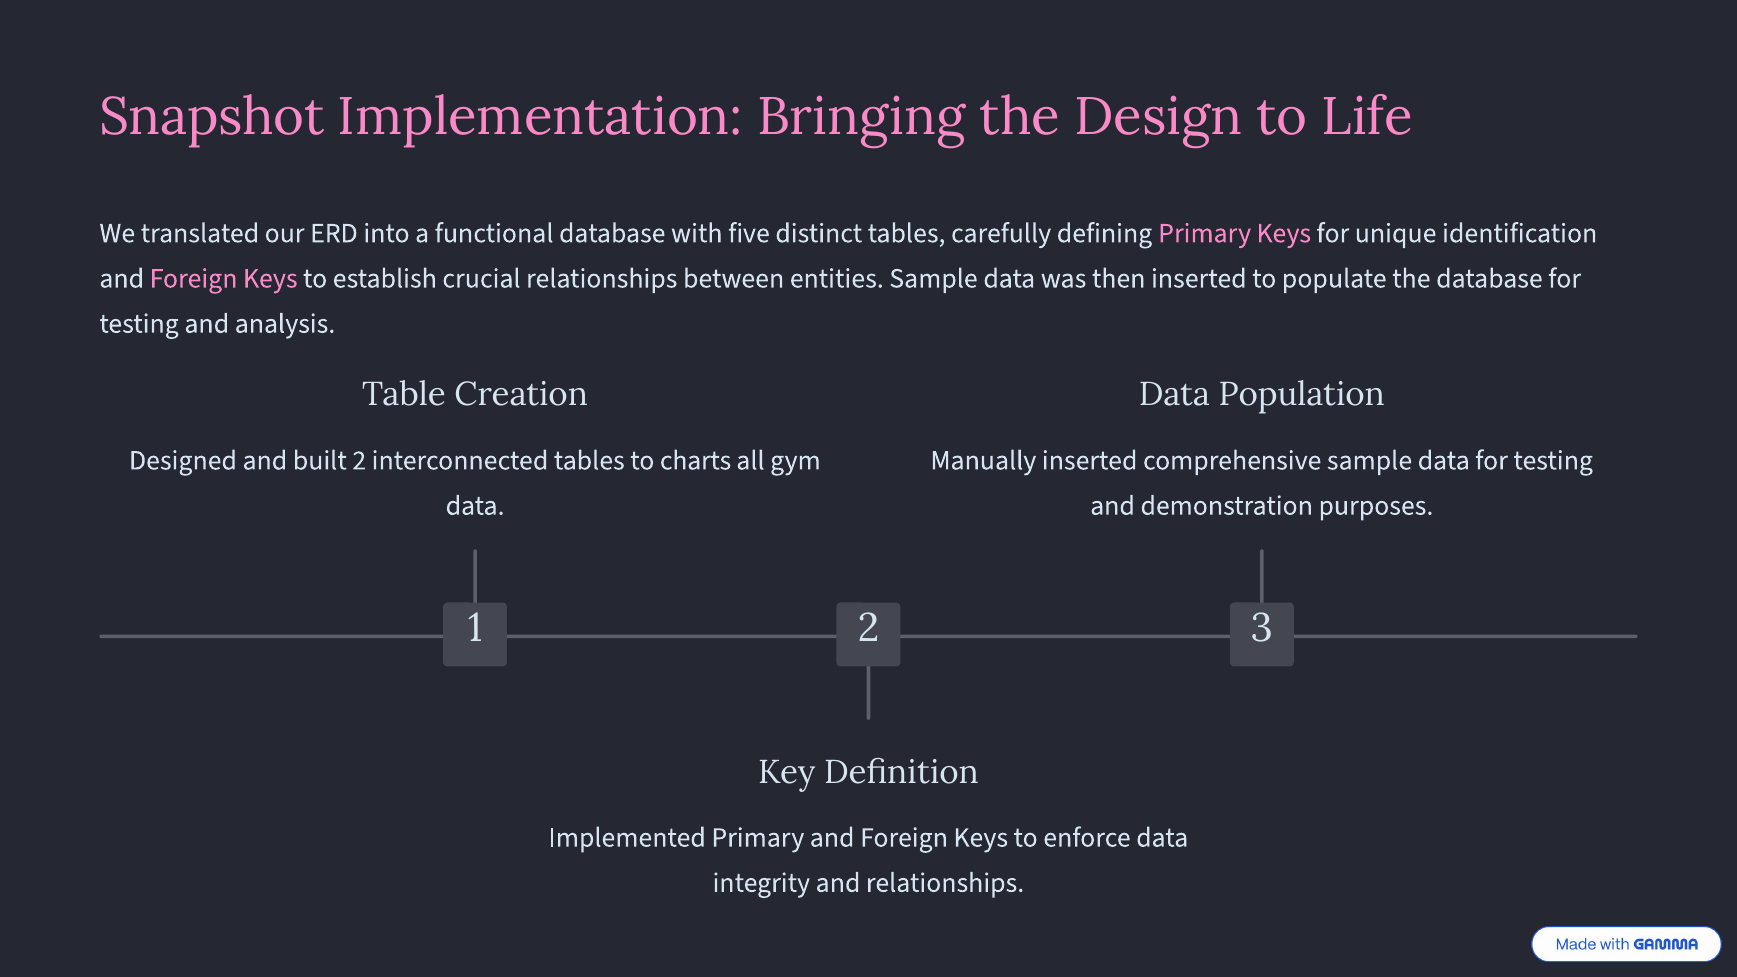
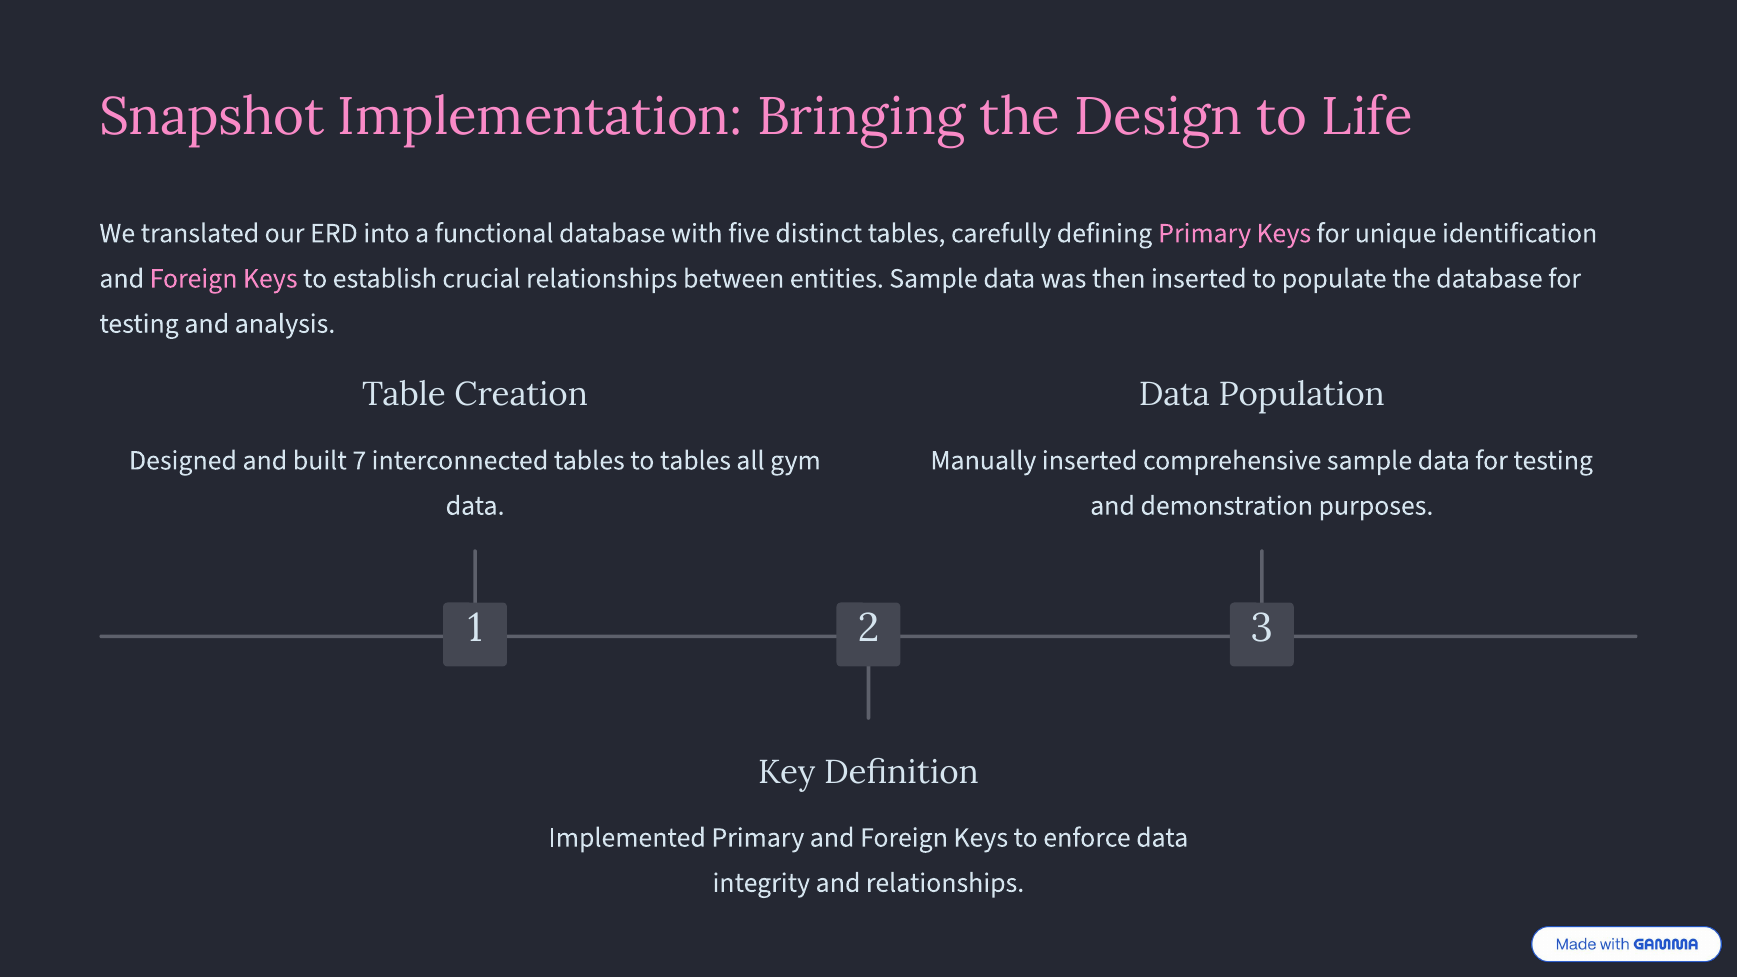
built 2: 2 -> 7 (359, 460)
to charts: charts -> tables (695, 460)
